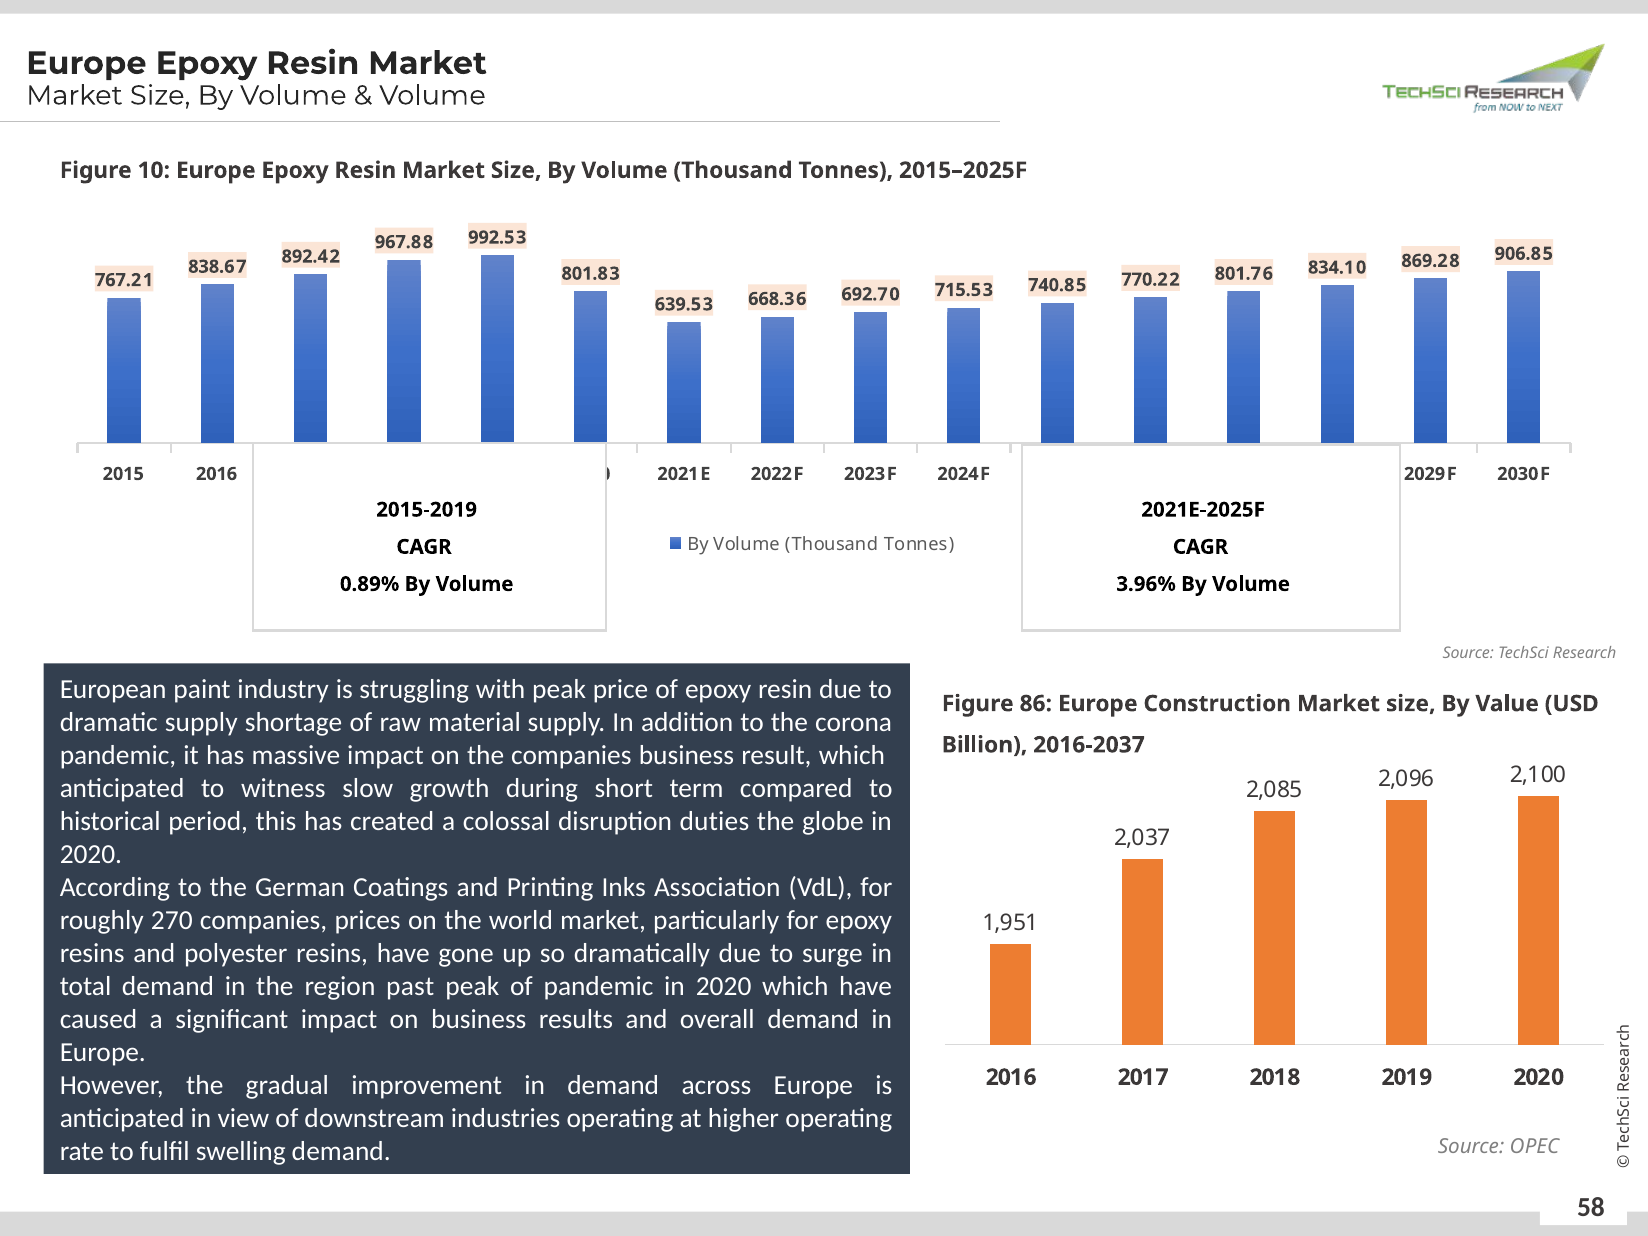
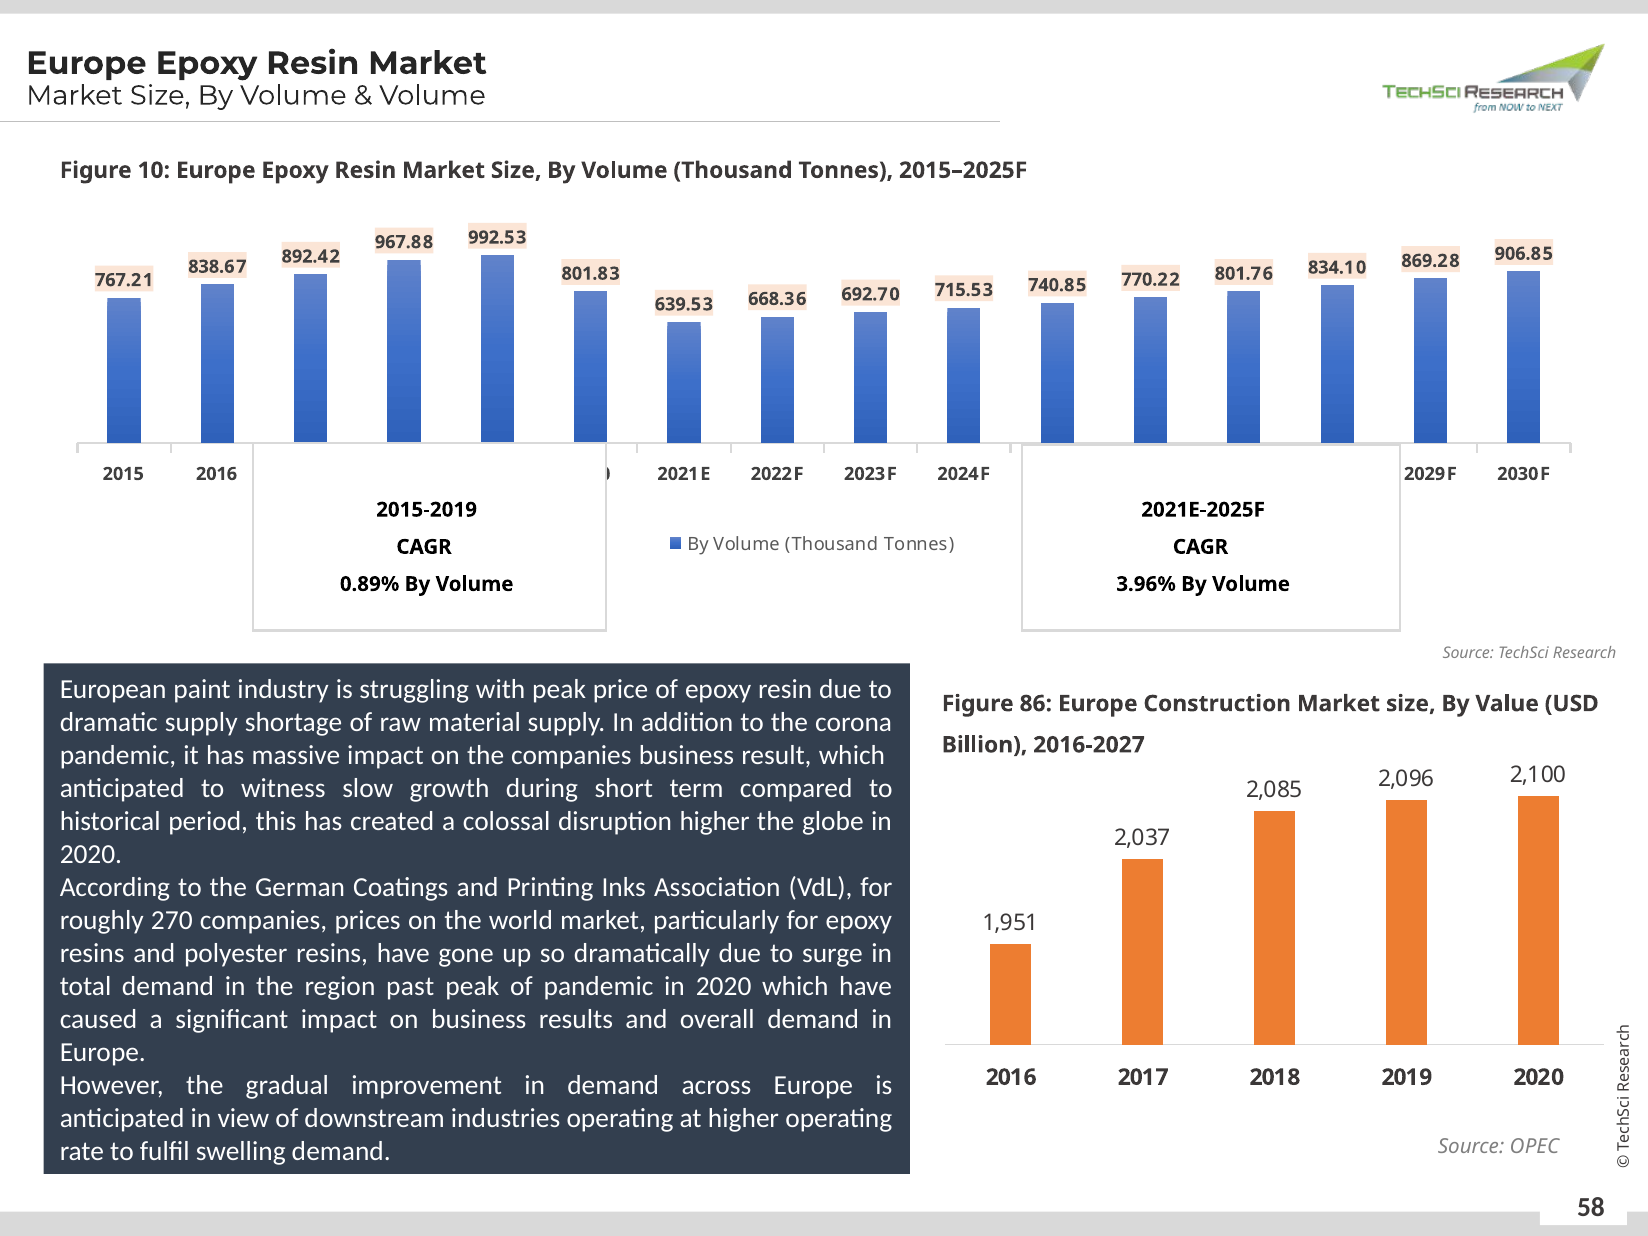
2016-2037: 2016-2037 -> 2016-2027 (1089, 745)
disruption duties: duties -> higher (715, 822)
